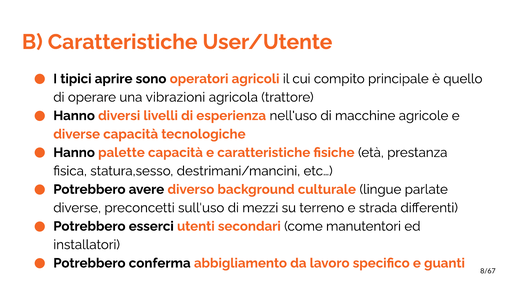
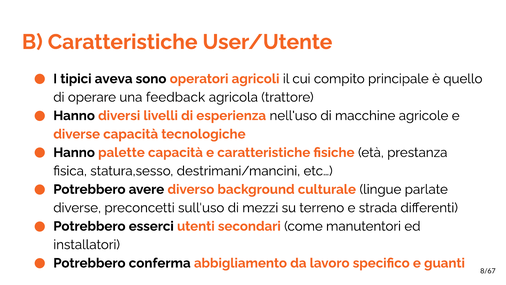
aprire: aprire -> aveva (114, 79)
vibrazioni: vibrazioni -> feedback (175, 97)
